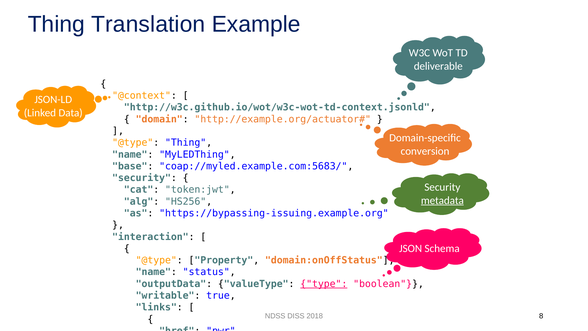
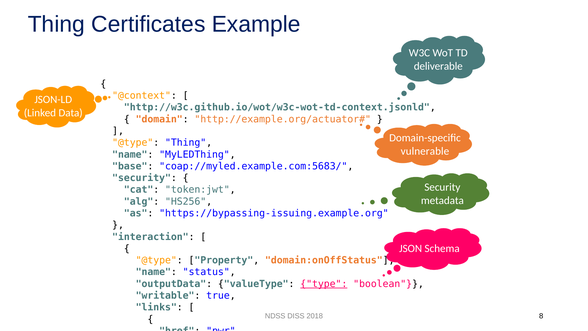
Translation: Translation -> Certificates (148, 24)
conversion: conversion -> vulnerable (425, 151)
metadata underline: present -> none (442, 200)
